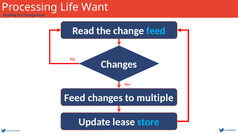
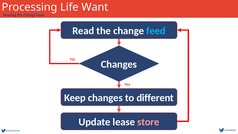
Feed: Feed -> Keep (75, 98)
multiple: multiple -> different (155, 98)
store colour: light blue -> pink (148, 122)
